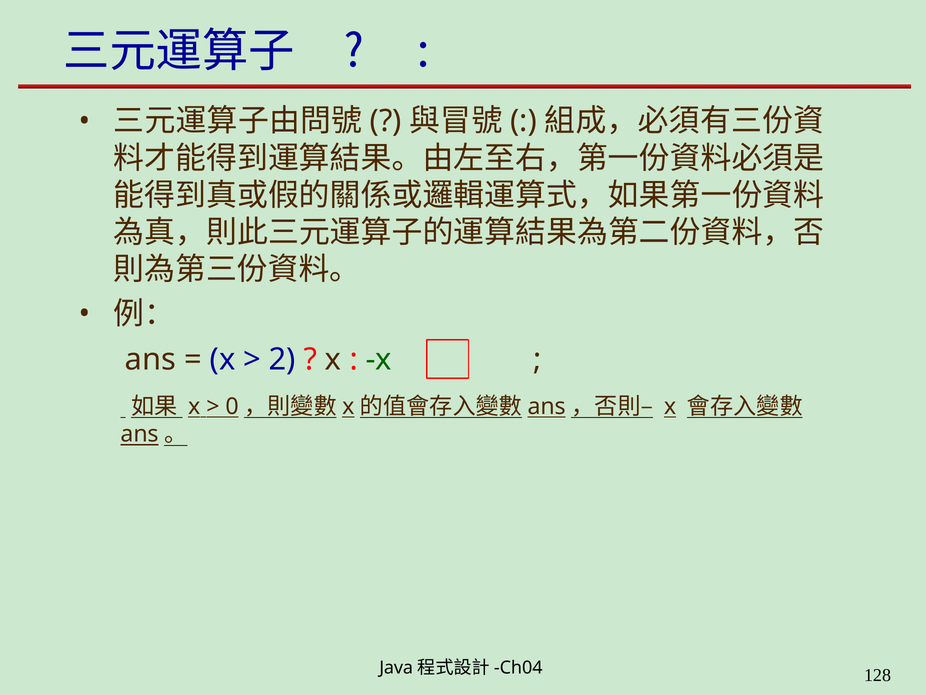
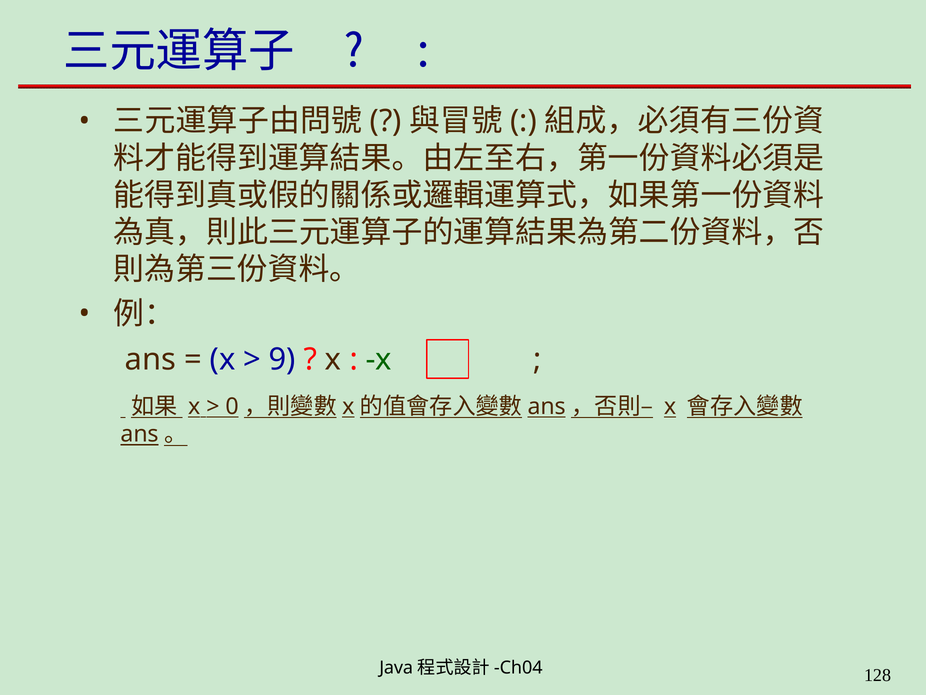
2: 2 -> 9 (282, 359)
